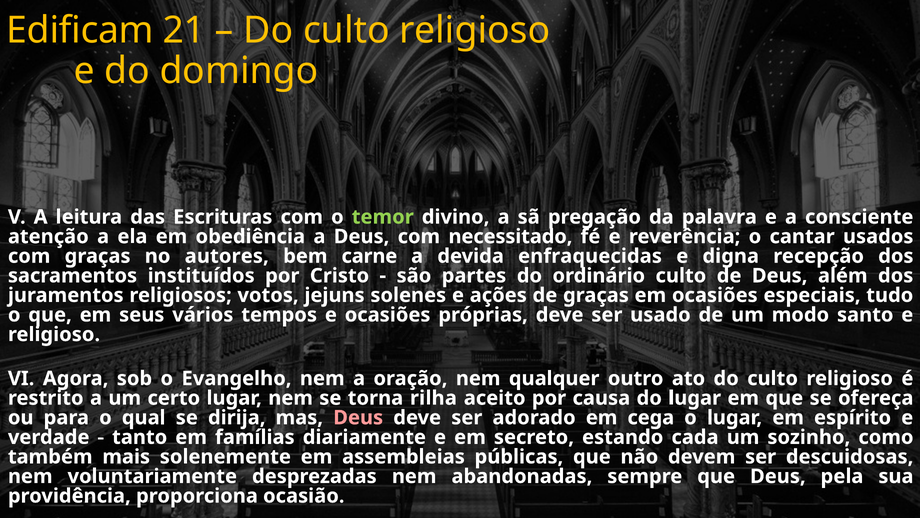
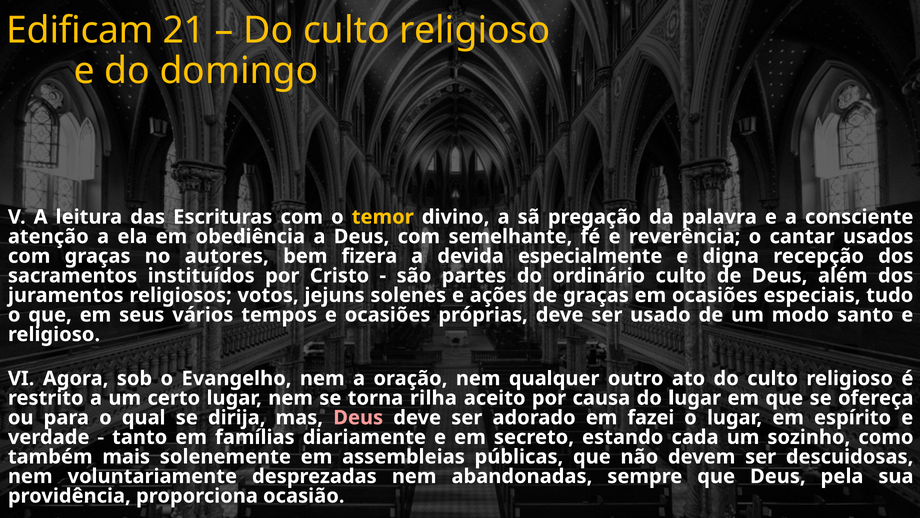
temor colour: light green -> yellow (383, 217)
necessitado: necessitado -> semelhante (510, 236)
carne: carne -> fizera (369, 256)
enfraquecidas: enfraquecidas -> especialmente (590, 256)
cega: cega -> fazei (651, 417)
